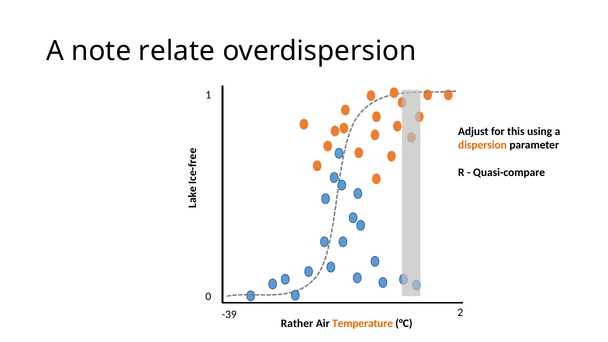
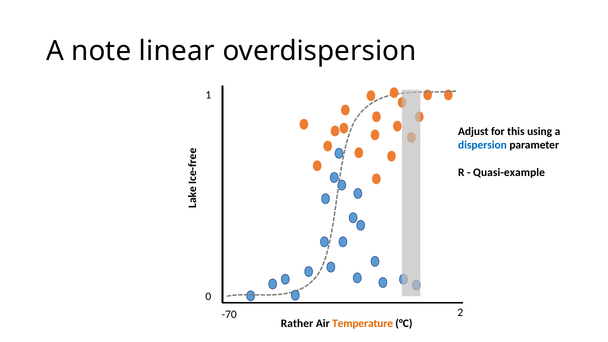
relate: relate -> linear (177, 51)
dispersion colour: orange -> blue (482, 145)
Quasi-compare: Quasi-compare -> Quasi-example (509, 172)
-39: -39 -> -70 (229, 314)
